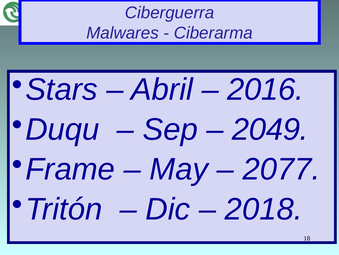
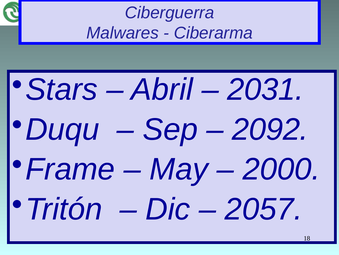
2016: 2016 -> 2031 (265, 89)
2049: 2049 -> 2092 (270, 129)
2077: 2077 -> 2000 (281, 169)
2018: 2018 -> 2057 (264, 209)
